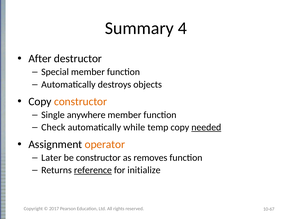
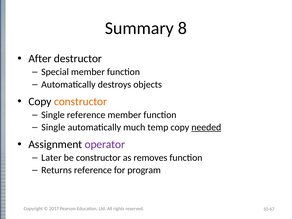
4: 4 -> 8 (182, 28)
Single anywhere: anywhere -> reference (86, 115)
Check: Check -> Single (53, 127)
while: while -> much (134, 127)
operator colour: orange -> purple (105, 144)
reference underline: present -> none (93, 170)
initialize: initialize -> program (144, 170)
